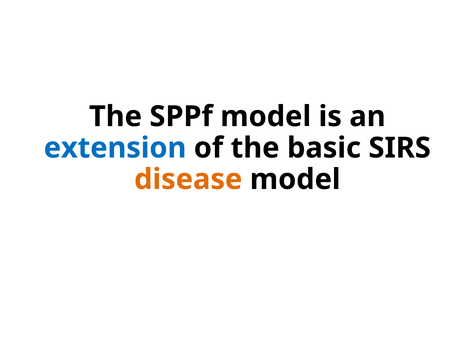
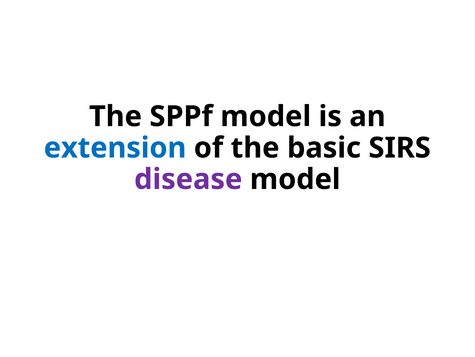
disease colour: orange -> purple (188, 179)
